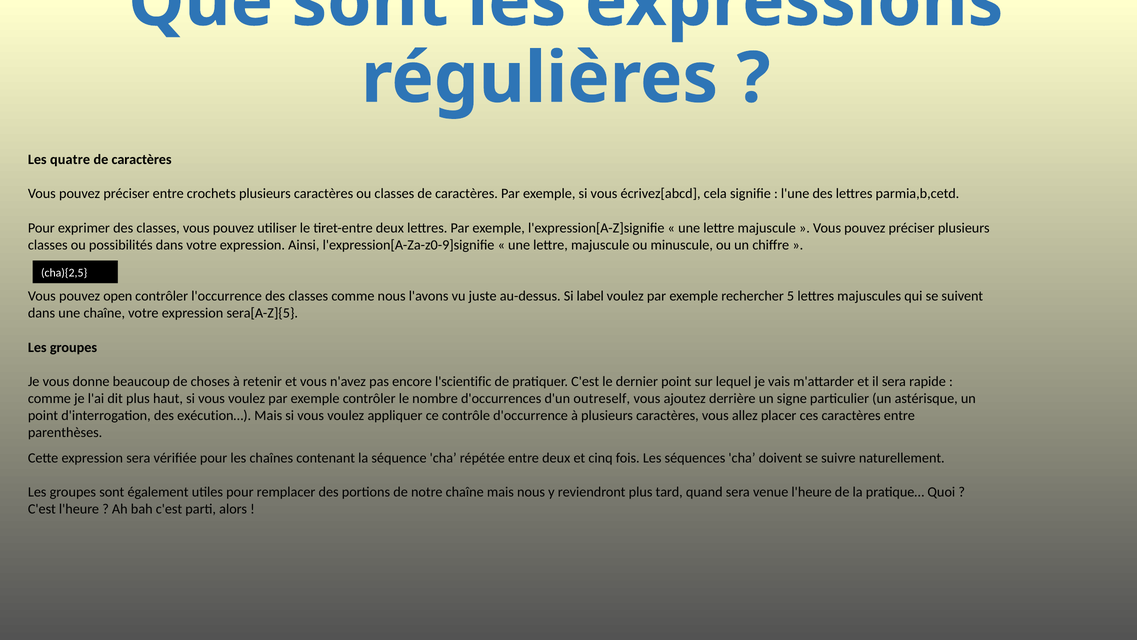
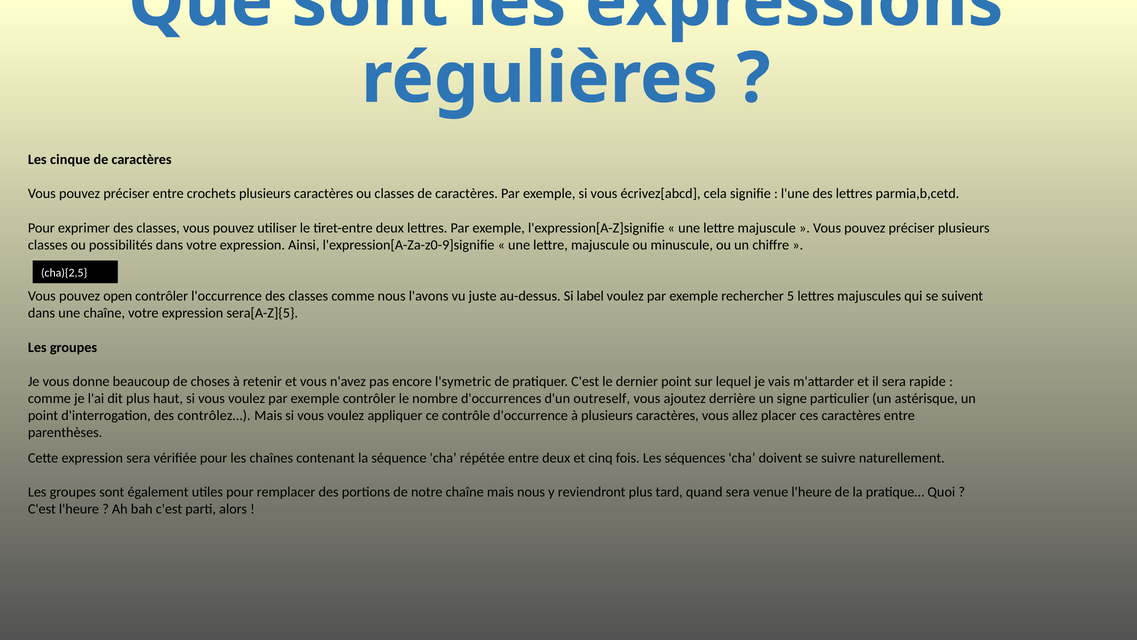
quatre: quatre -> cinque (70, 160)
l'scientific: l'scientific -> l'symetric (463, 381)
exécution…: exécution… -> contrôlez… (214, 415)
